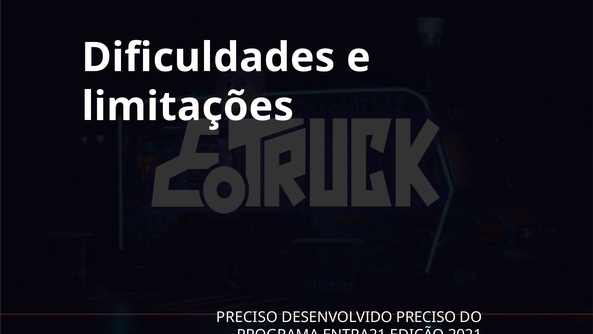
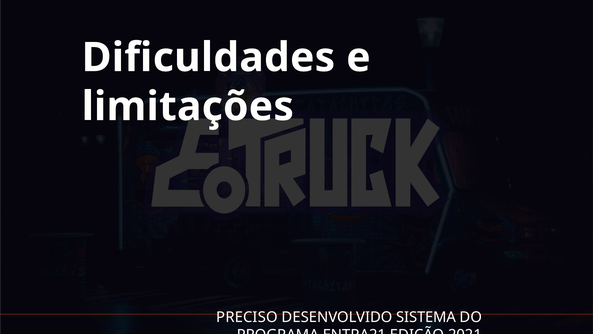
DESENVOLVIDO PRECISO: PRECISO -> SISTEMA (426, 317)
